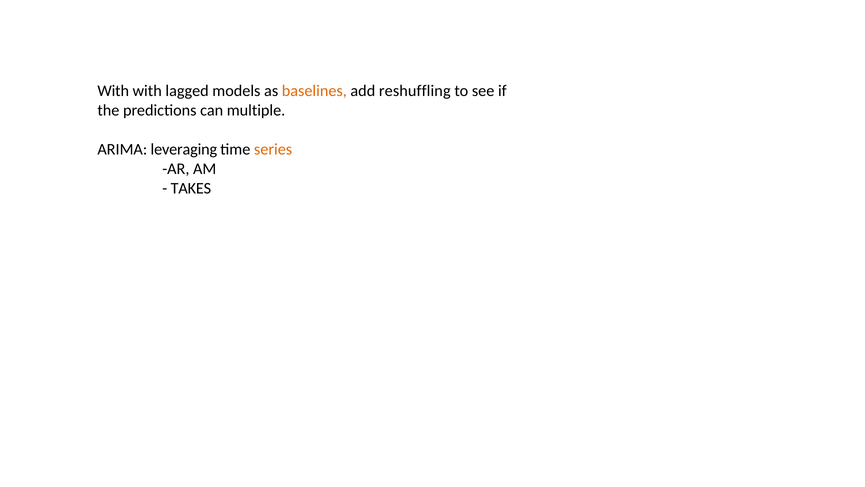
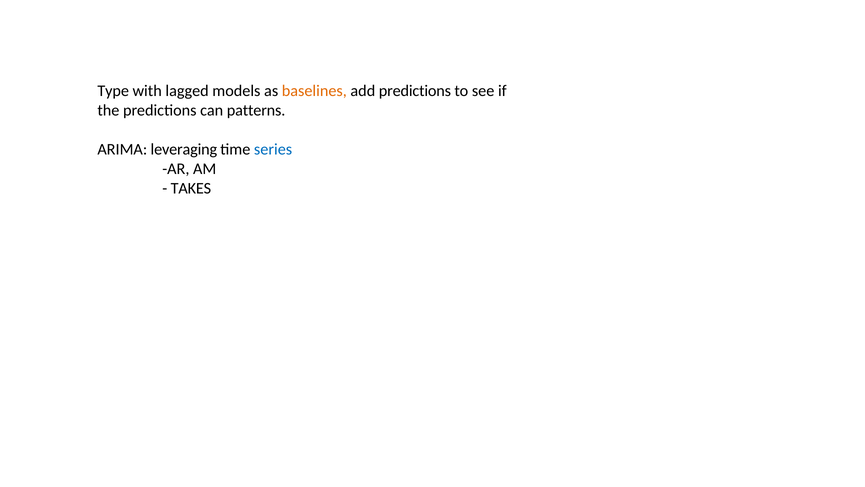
With: With -> Type (113, 91)
add reshuffling: reshuffling -> predictions (415, 91)
multiple: multiple -> patterns (256, 111)
series colour: orange -> blue (273, 149)
